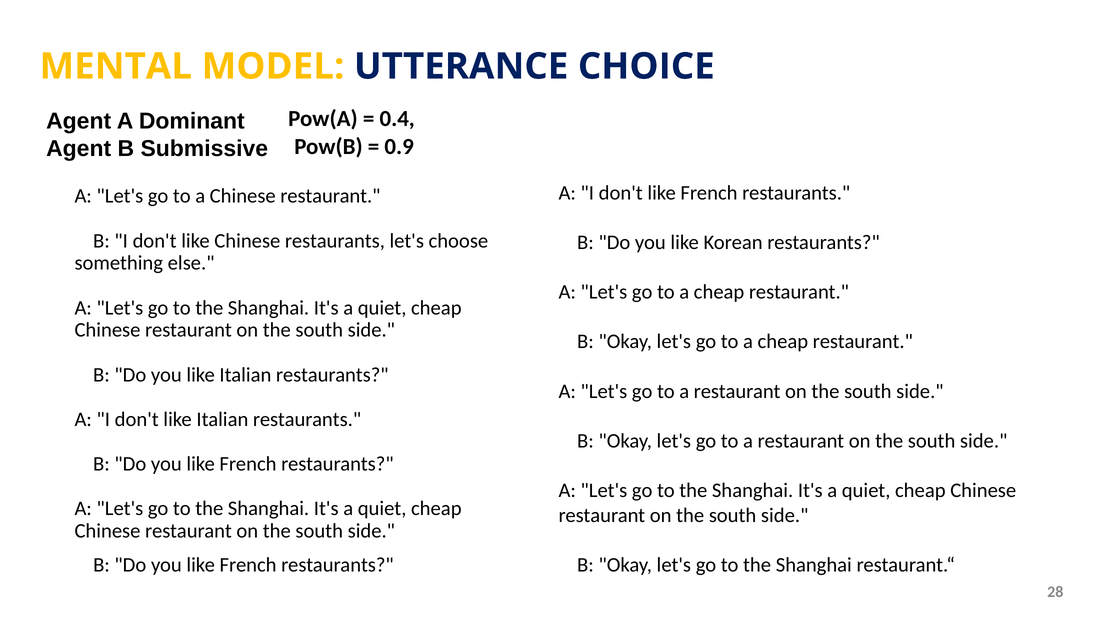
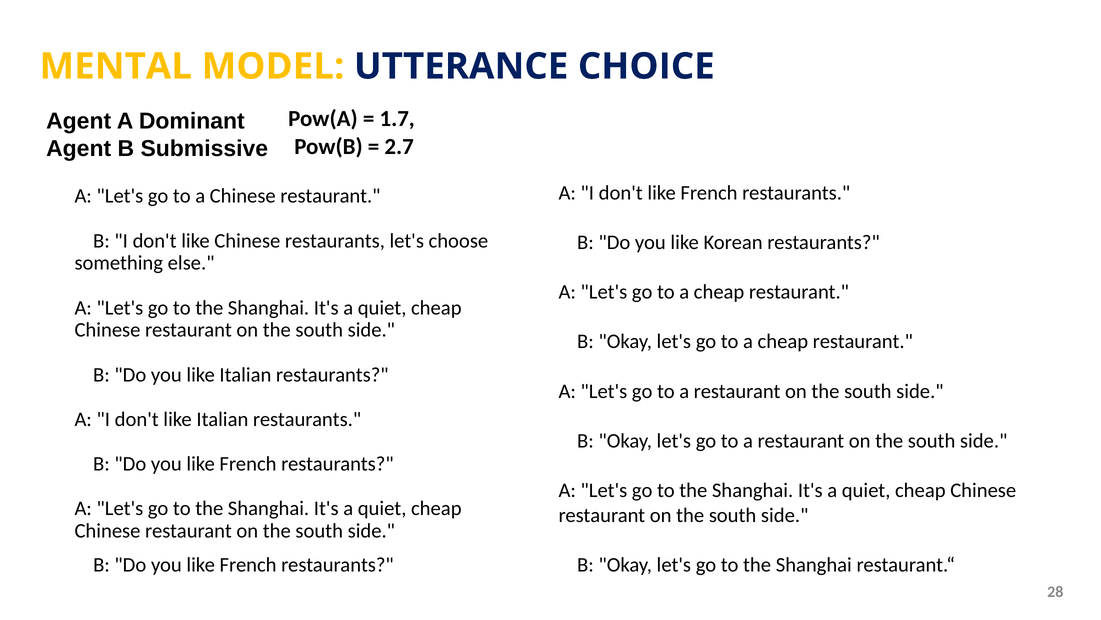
0.4: 0.4 -> 1.7 (397, 119)
0.9: 0.9 -> 2.7 (399, 146)
